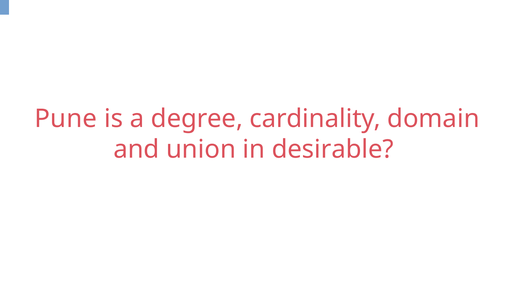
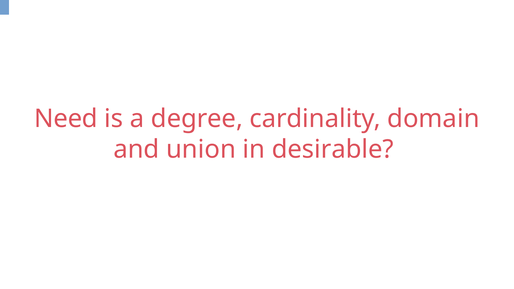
Pune: Pune -> Need (66, 119)
